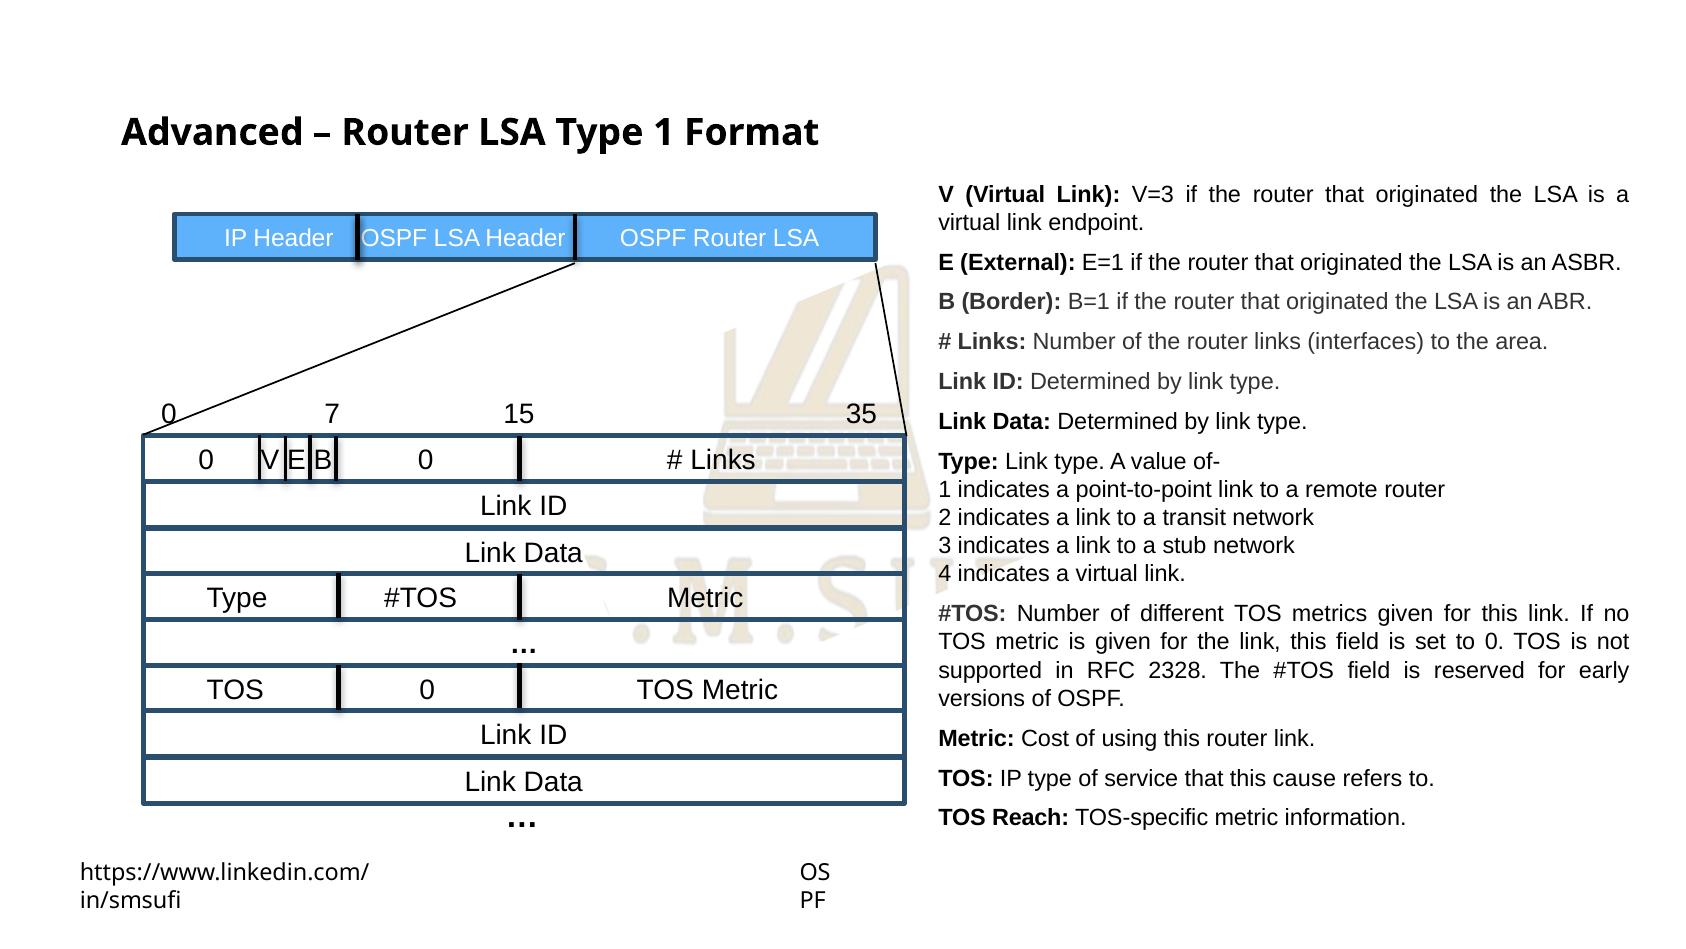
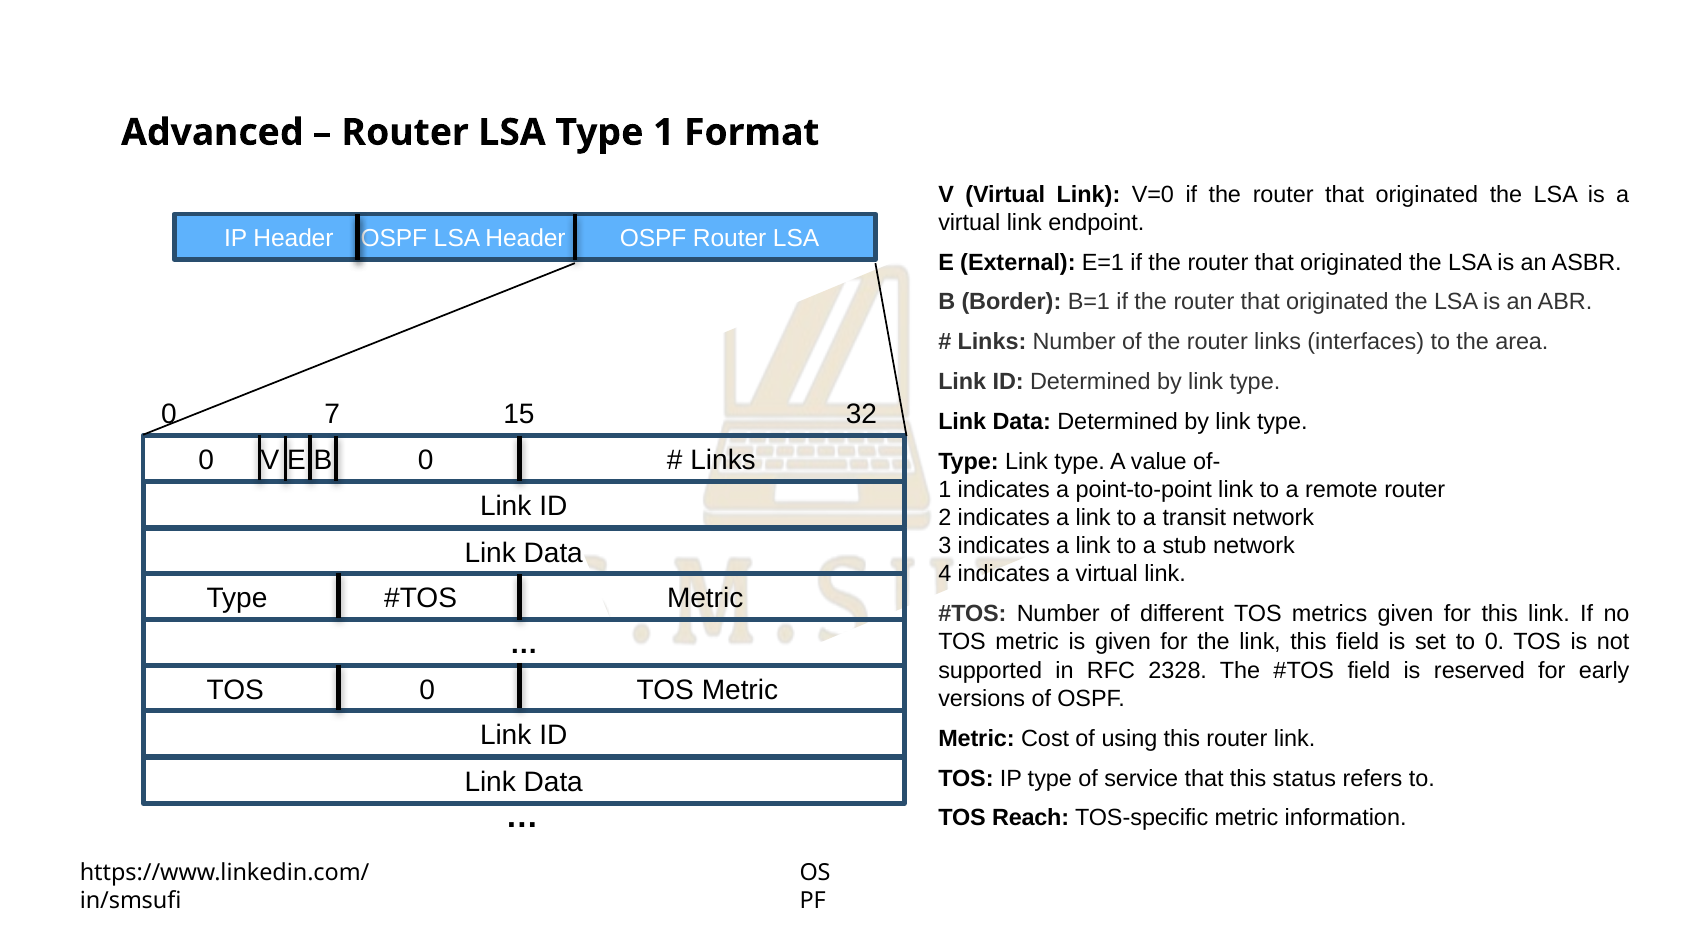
V=3: V=3 -> V=0 (1153, 194)
35: 35 -> 32 (861, 414)
cause: cause -> status (1304, 778)
